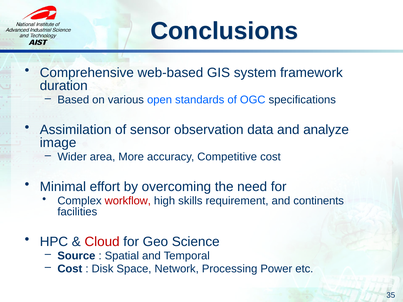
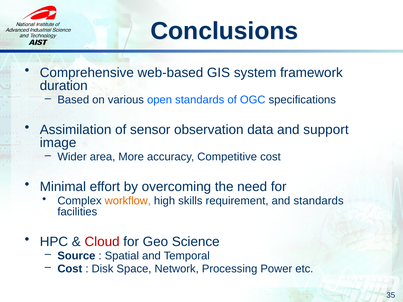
analyze: analyze -> support (326, 130)
workflow colour: red -> orange (128, 201)
and continents: continents -> standards (319, 201)
